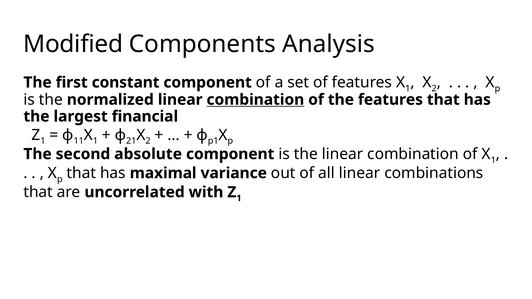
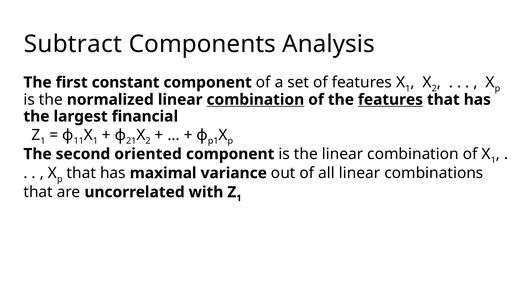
Modified: Modified -> Subtract (73, 44)
features underline: none -> present (390, 100)
absolute: absolute -> oriented (148, 154)
